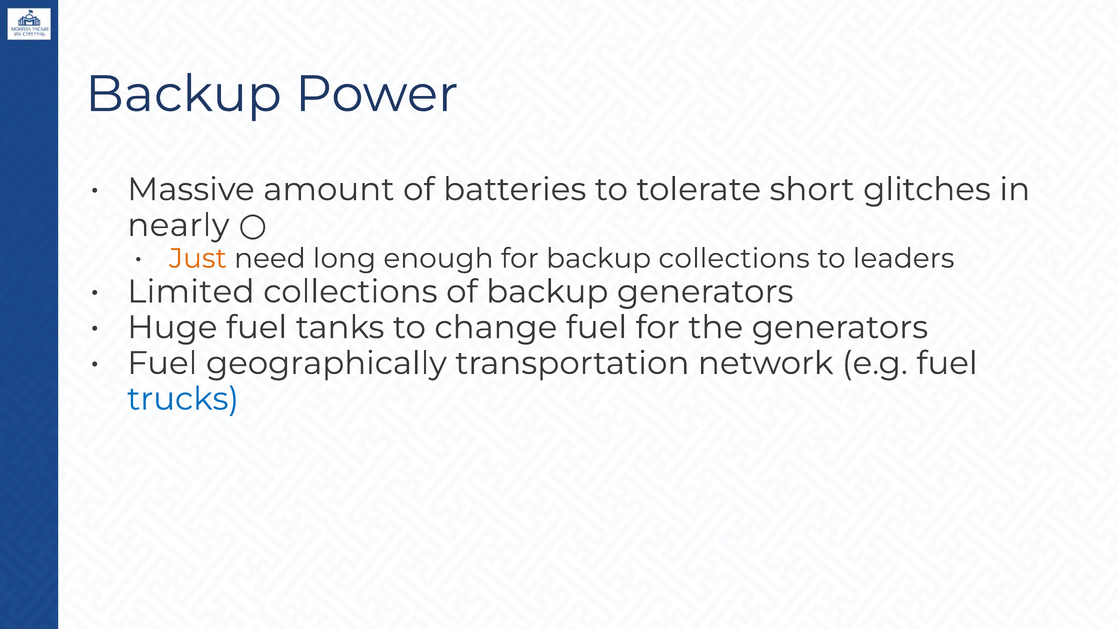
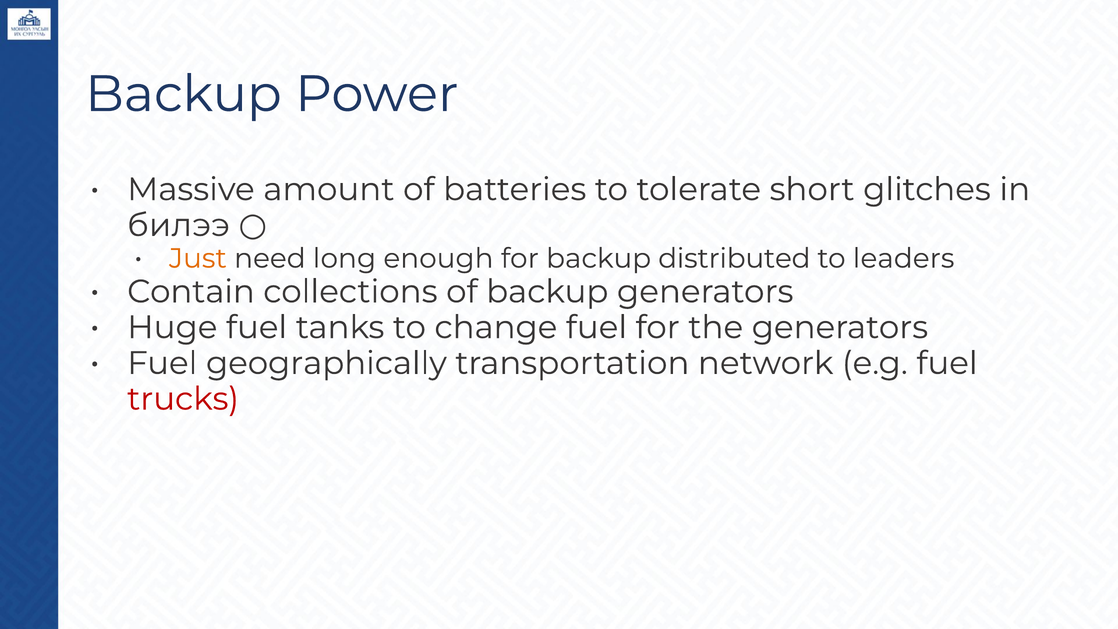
nearly: nearly -> билээ (178, 225)
backup collections: collections -> distributed (734, 258)
Limited: Limited -> Contain (191, 292)
trucks colour: blue -> red (183, 399)
